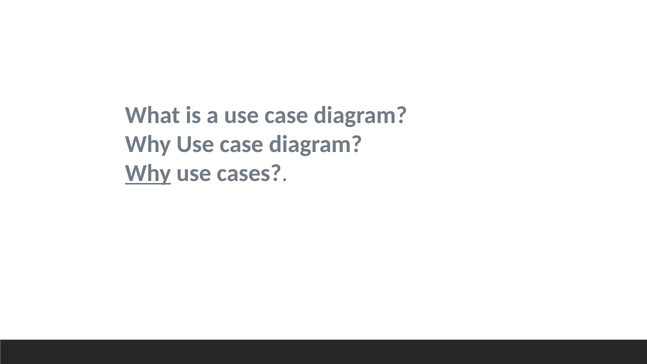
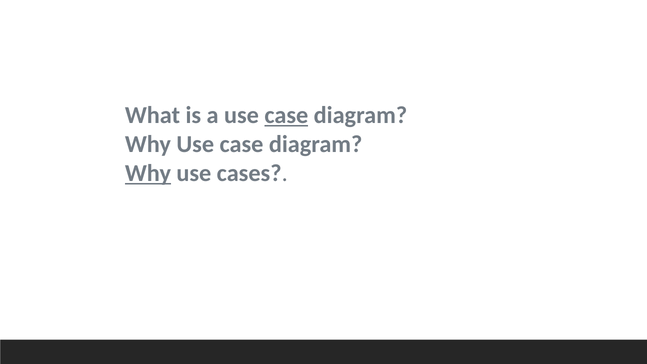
case underline: none -> present (286, 115)
